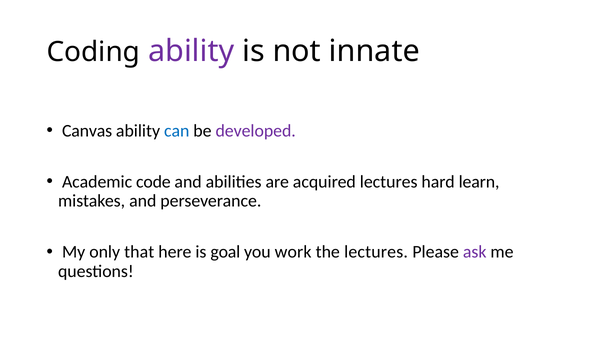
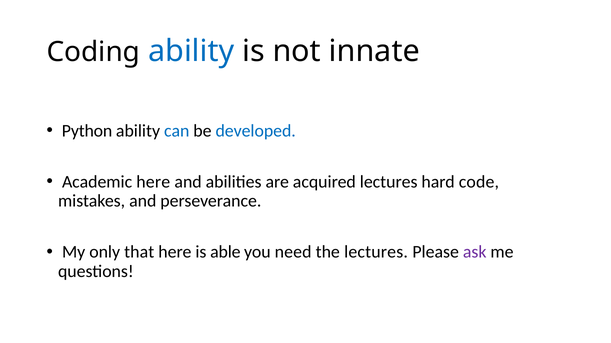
ability colour: purple -> blue (191, 51)
Canvas: Canvas -> Python (87, 131)
developed colour: purple -> blue (256, 131)
Academic code: code -> here (153, 182)
learn: learn -> code (479, 182)
goal: goal -> able (225, 252)
work: work -> need (293, 252)
